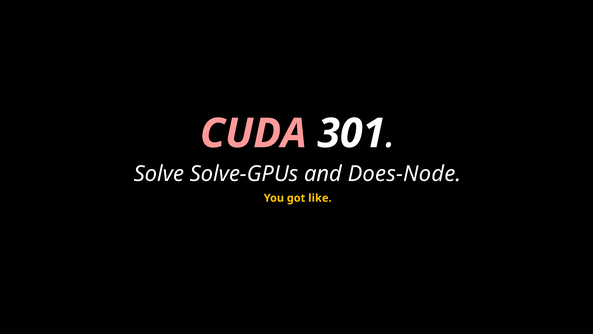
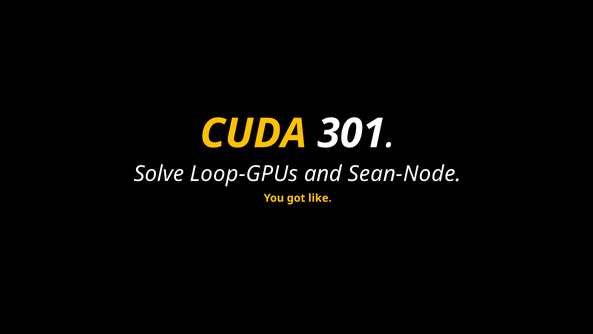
CUDA colour: pink -> yellow (253, 133)
Solve-GPUs: Solve-GPUs -> Loop-GPUs (244, 174)
Does-Node: Does-Node -> Sean-Node (405, 174)
